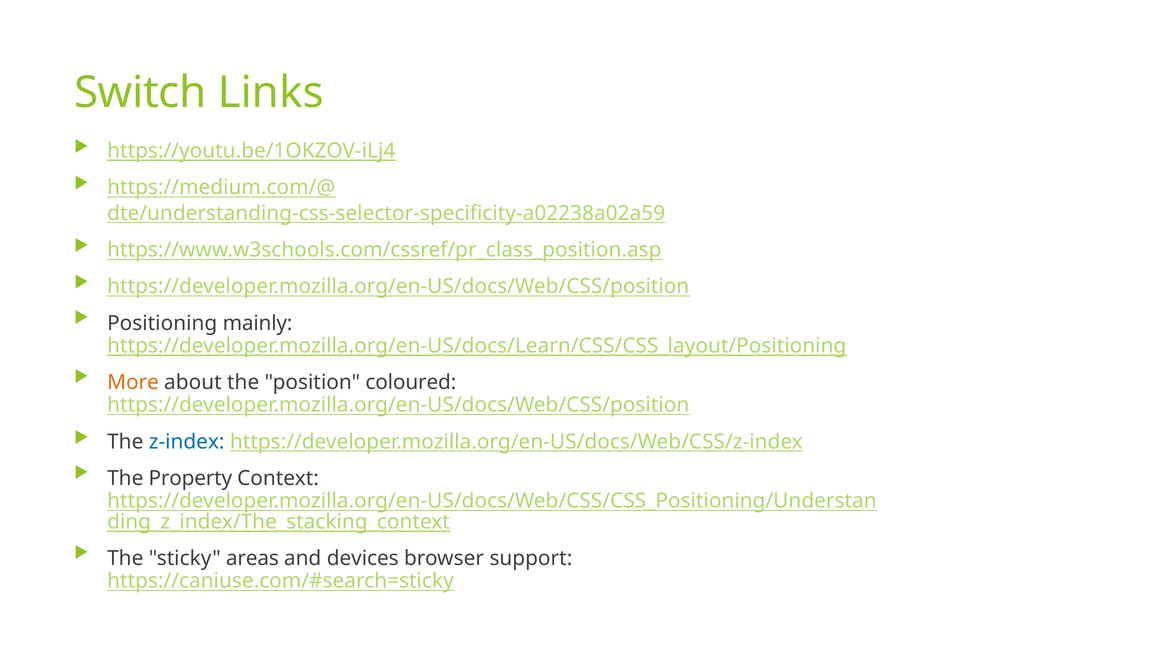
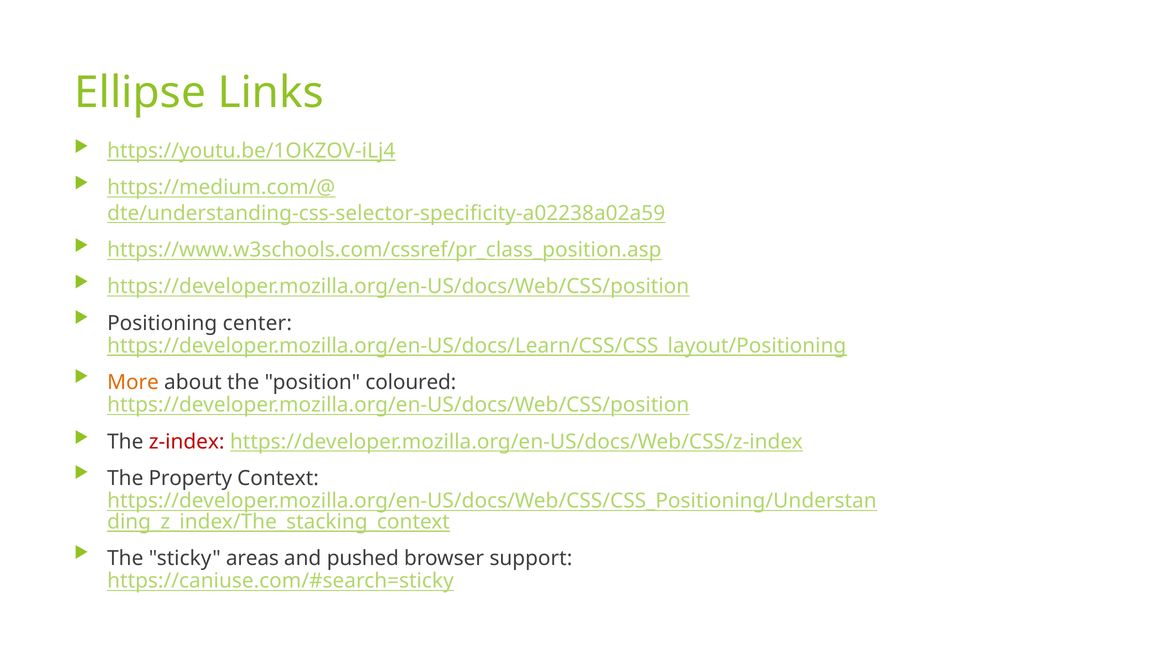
Switch: Switch -> Ellipse (140, 93)
mainly: mainly -> center (257, 323)
z-index colour: blue -> red (187, 441)
devices: devices -> pushed (363, 558)
